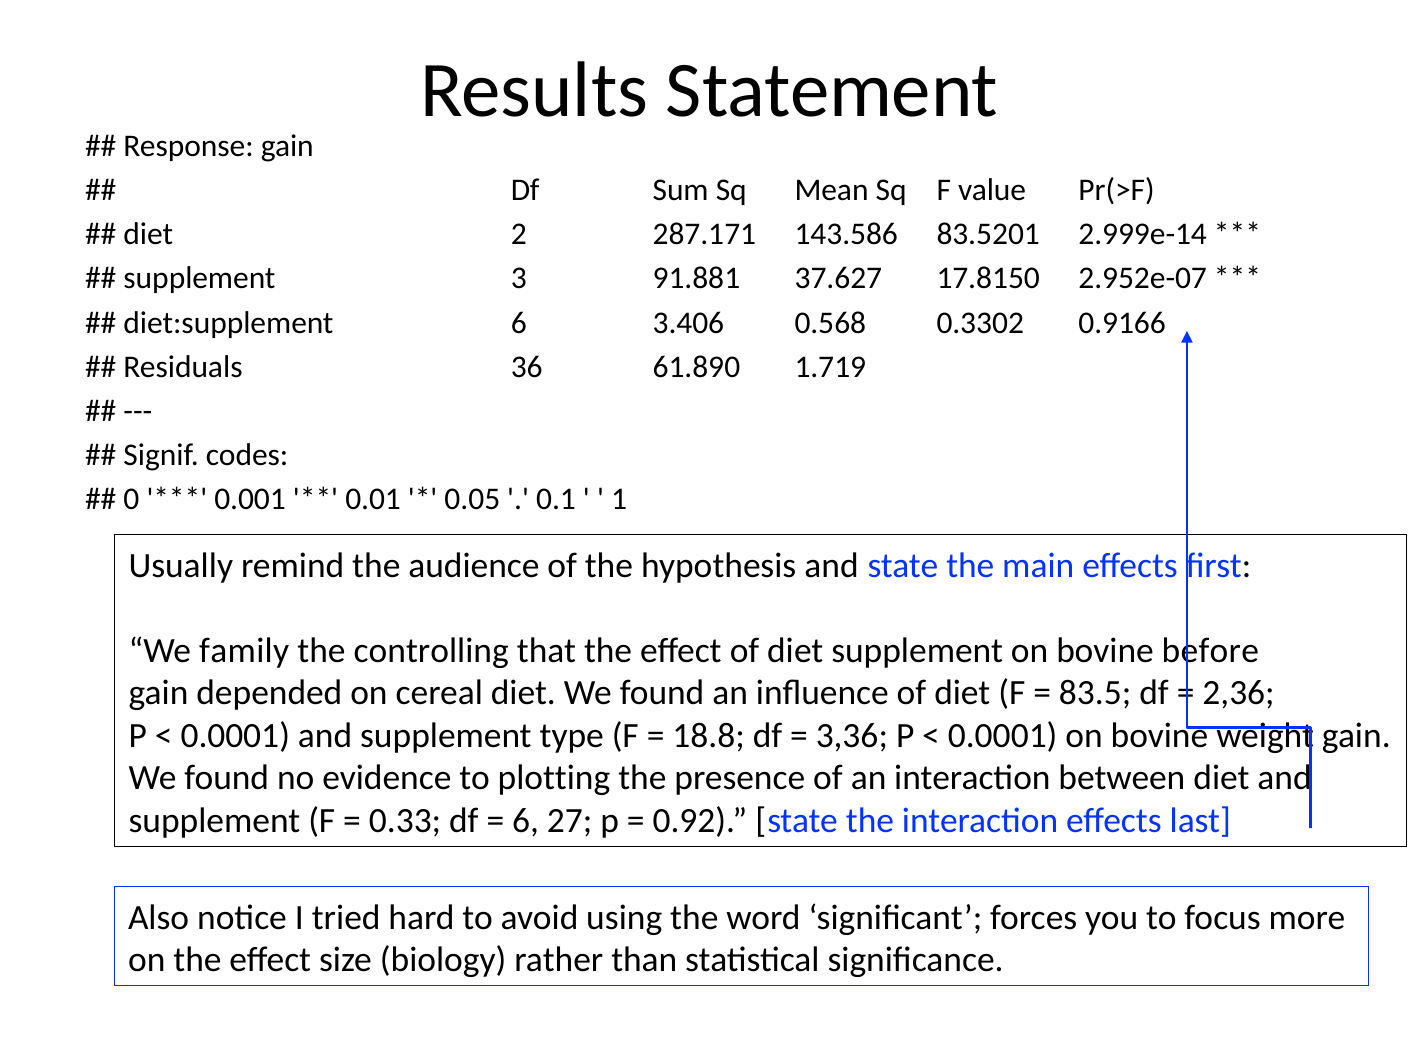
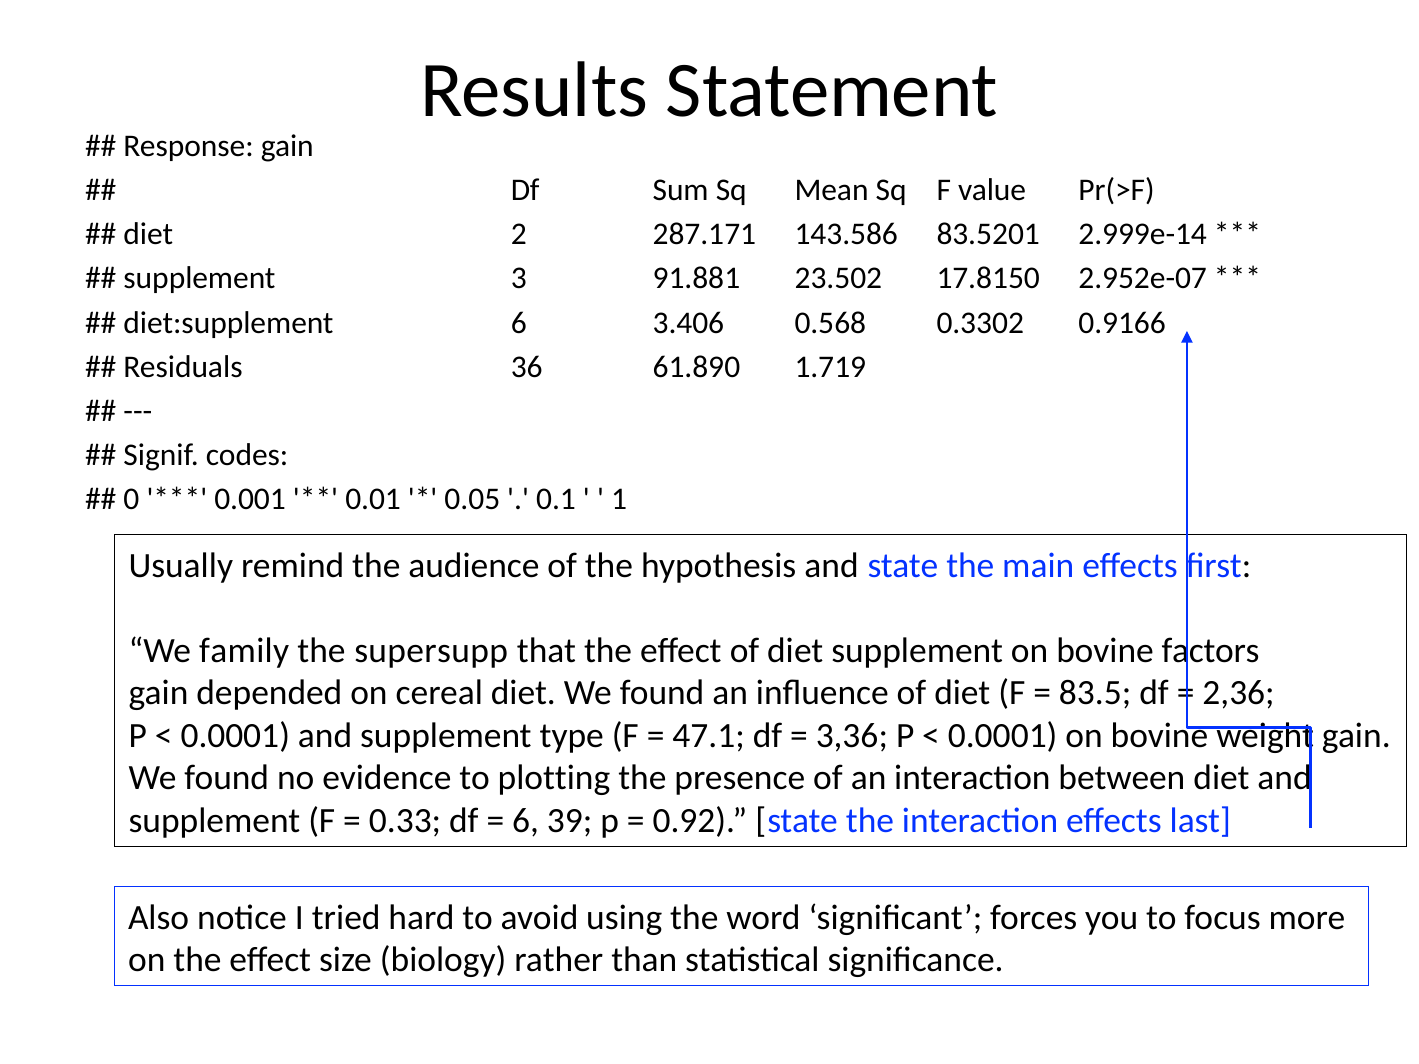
37.627: 37.627 -> 23.502 (838, 279)
controlling: controlling -> supersupp (431, 651)
before: before -> factors (1211, 651)
18.8: 18.8 -> 47.1 (709, 736)
27: 27 -> 39 (570, 821)
